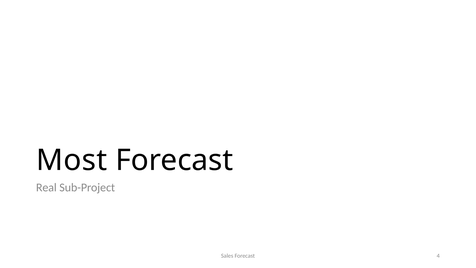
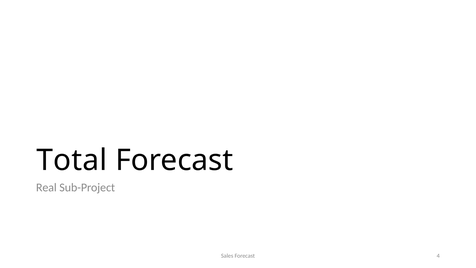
Most: Most -> Total (72, 160)
